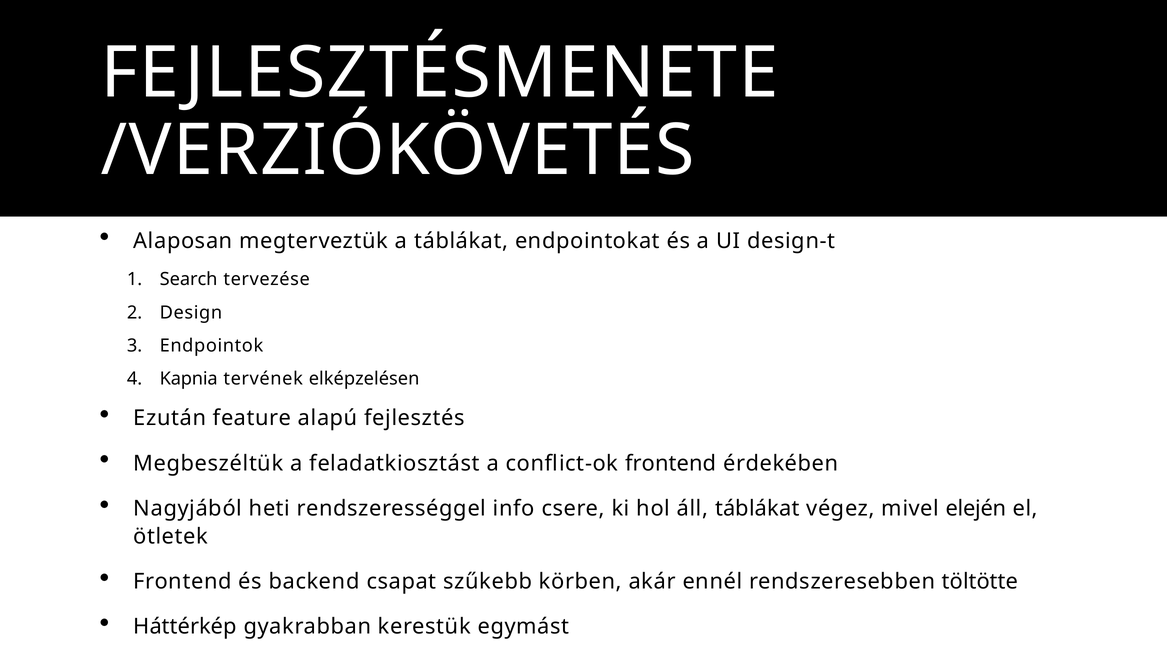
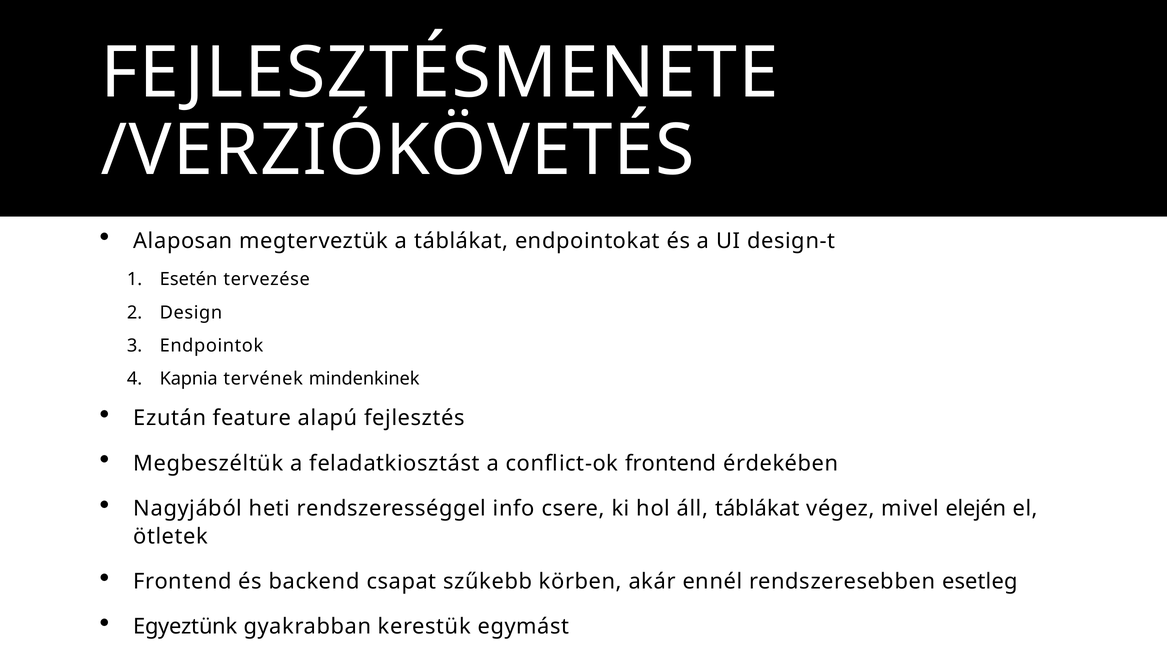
Search: Search -> Esetén (189, 280)
elképzelésen: elképzelésen -> mindenkinek (364, 379)
töltötte: töltötte -> esetleg (980, 582)
Háttérkép: Háttérkép -> Egyeztünk (185, 627)
